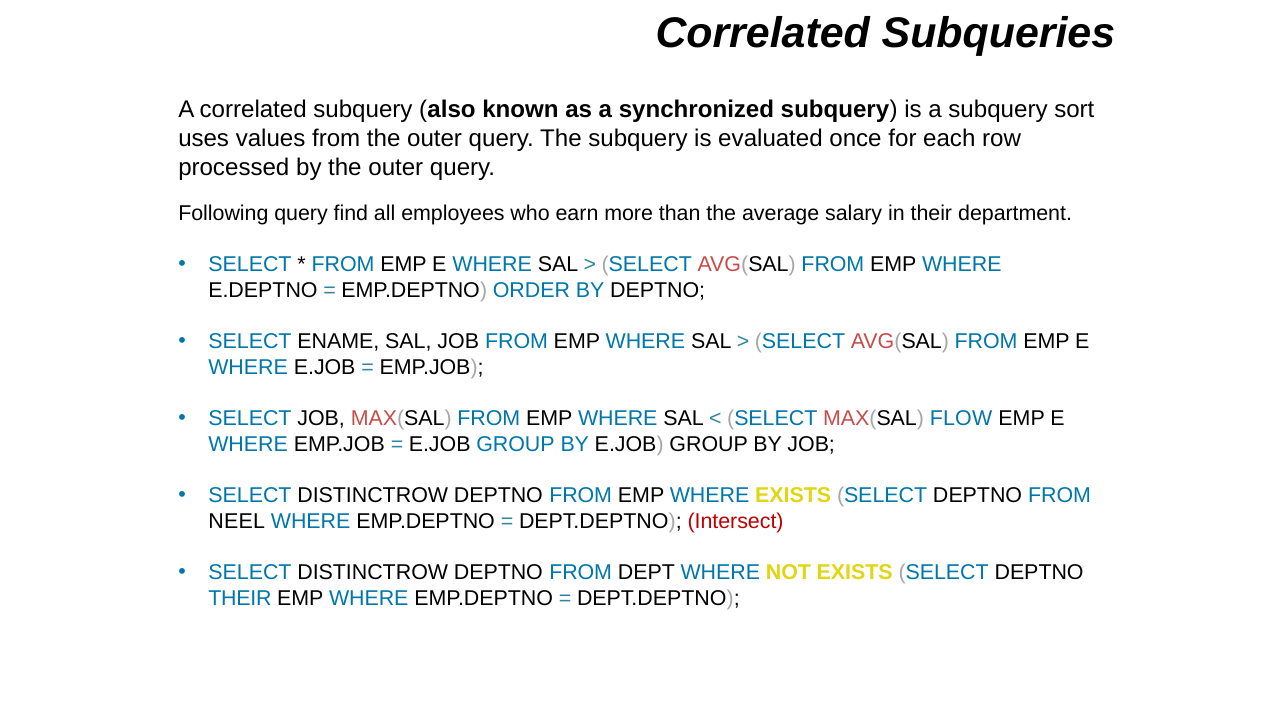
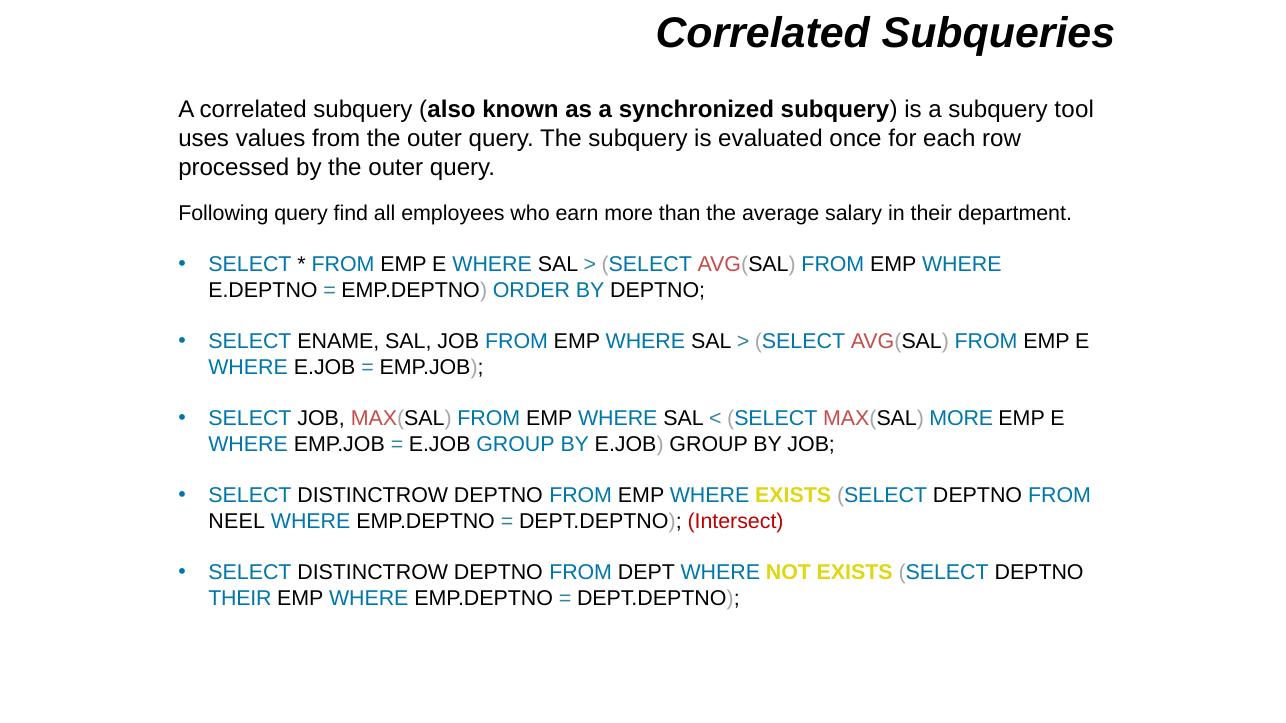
sort: sort -> tool (1074, 109)
MAX(SAL FLOW: FLOW -> MORE (961, 419)
